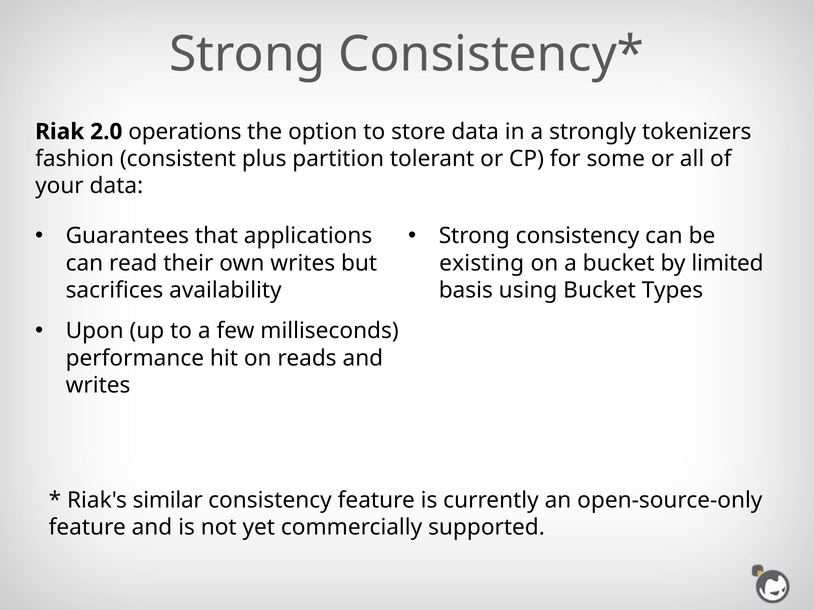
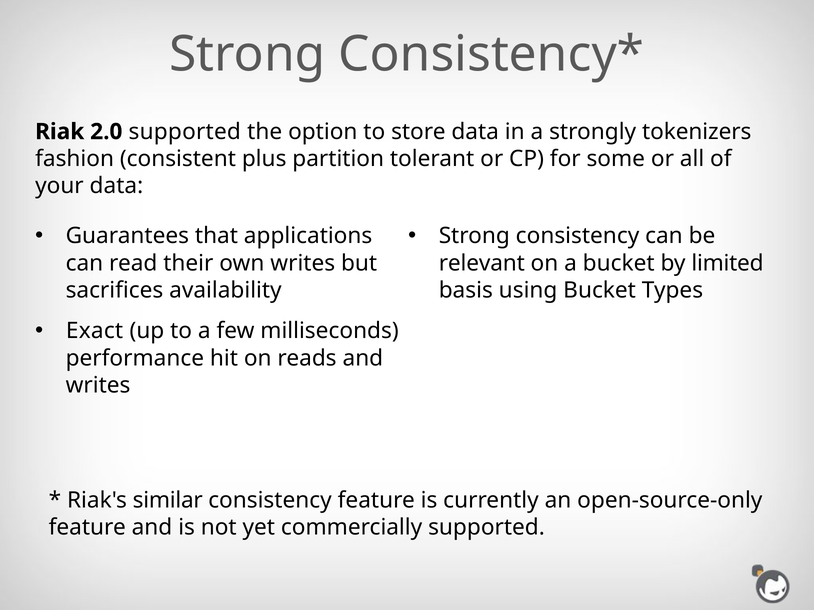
2.0 operations: operations -> supported (185, 132)
existing: existing -> relevant (482, 263)
Upon: Upon -> Exact (95, 331)
